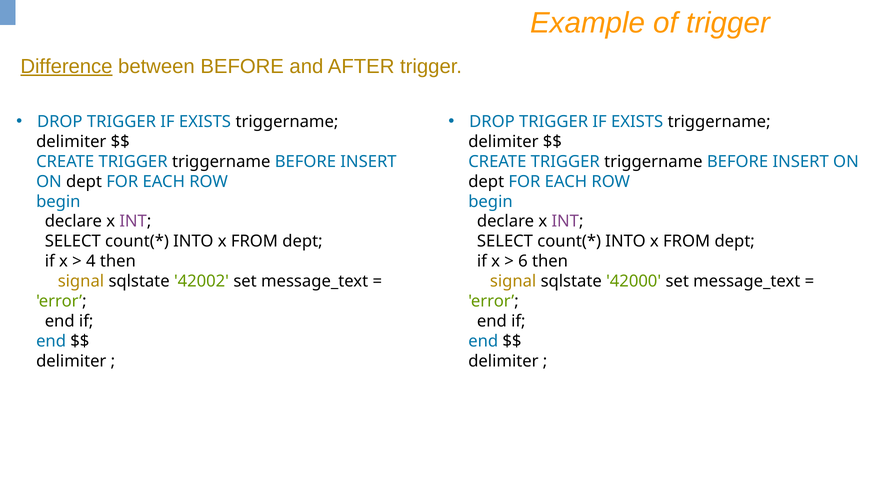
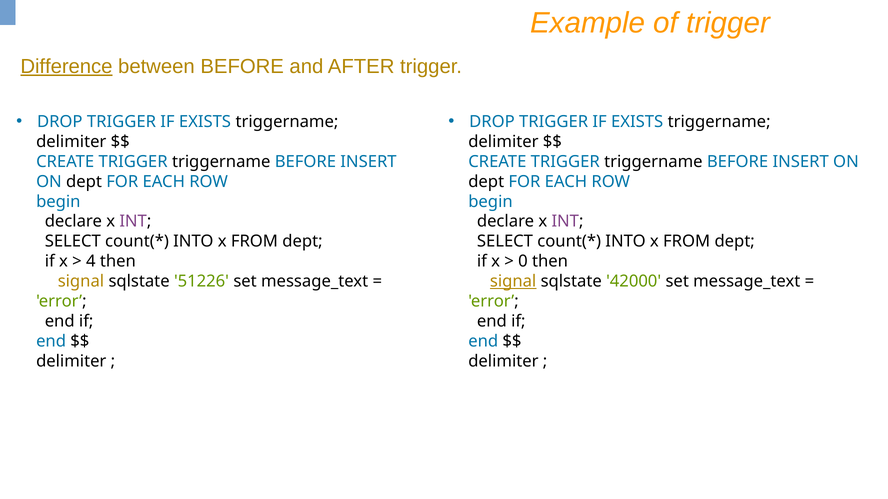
6: 6 -> 0 (523, 262)
42002: 42002 -> 51226 (202, 282)
signal underline: none -> present (513, 282)
